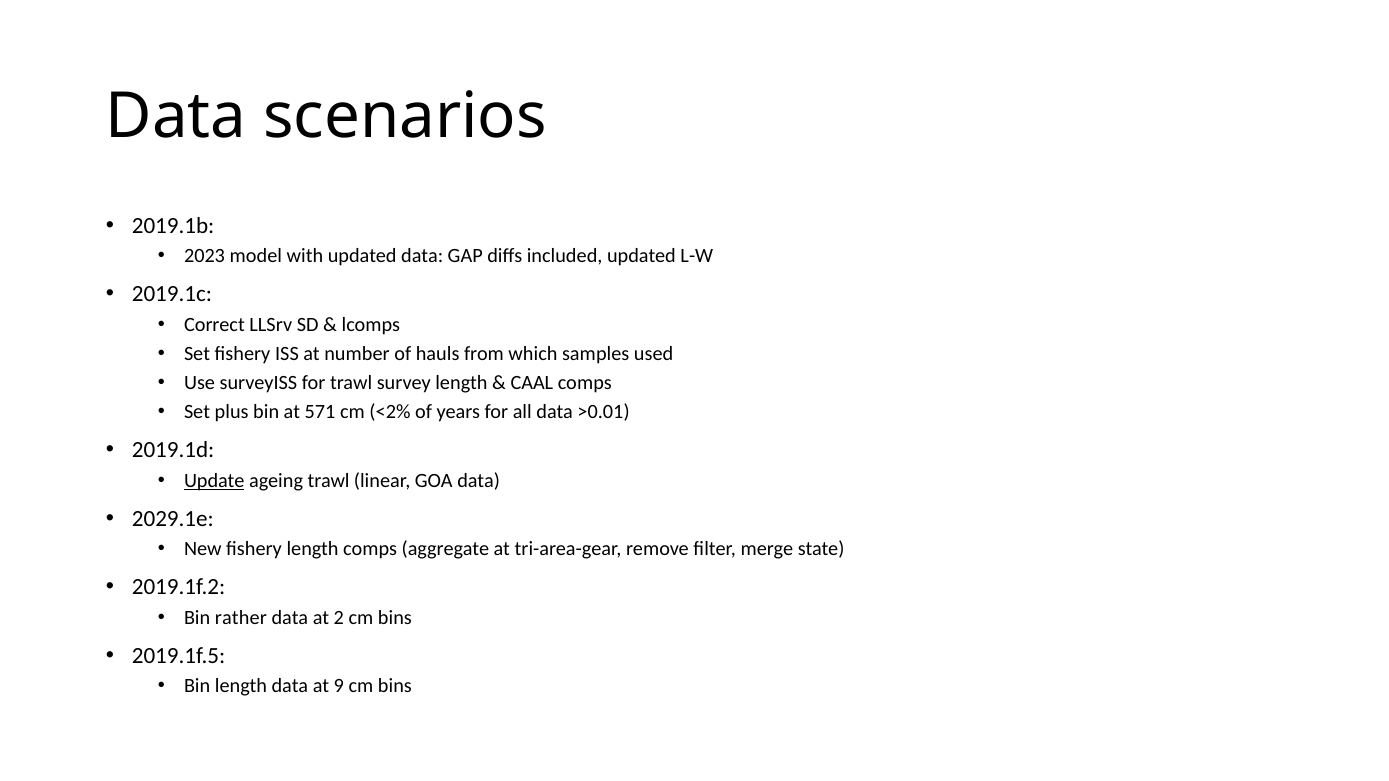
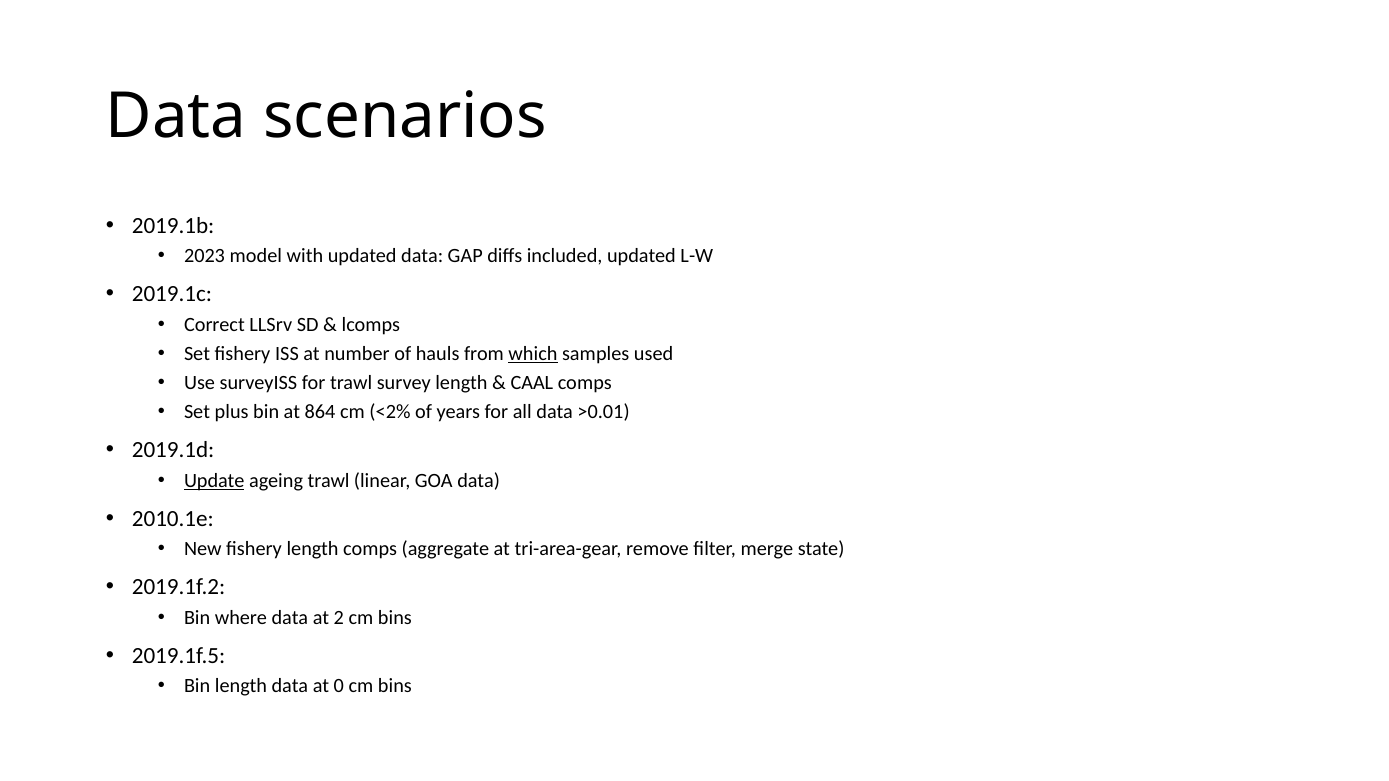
which underline: none -> present (533, 354)
571: 571 -> 864 (320, 412)
2029.1e: 2029.1e -> 2010.1e (173, 519)
rather: rather -> where (241, 618)
9: 9 -> 0 (339, 686)
